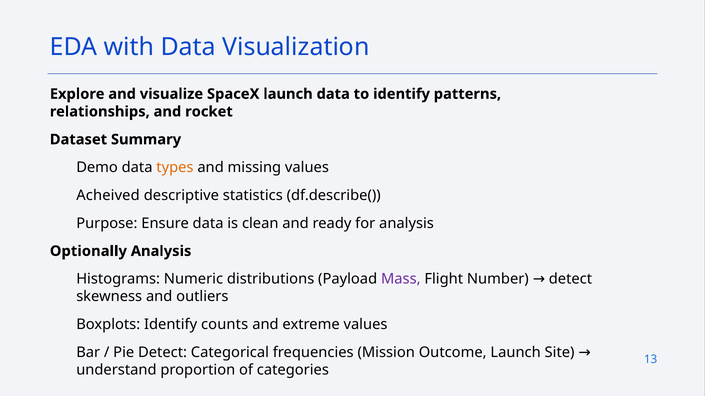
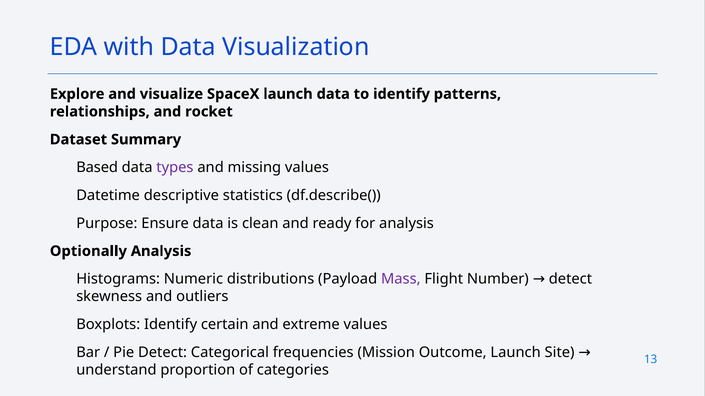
Demo: Demo -> Based (97, 168)
types colour: orange -> purple (175, 168)
Acheived: Acheived -> Datetime (108, 196)
counts: counts -> certain (225, 325)
